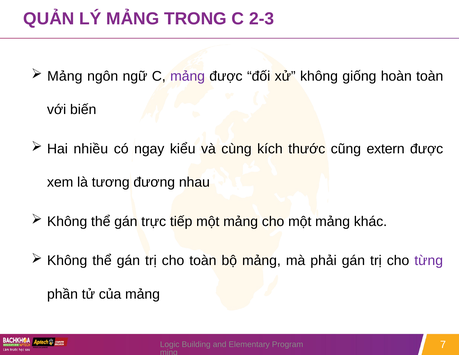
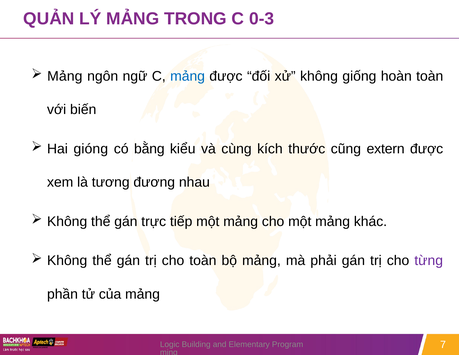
2-3: 2-3 -> 0-3 (262, 19)
mảng colour: purple -> blue (188, 76)
nhiều: nhiều -> gióng (91, 149)
ngay: ngay -> bằng (149, 149)
